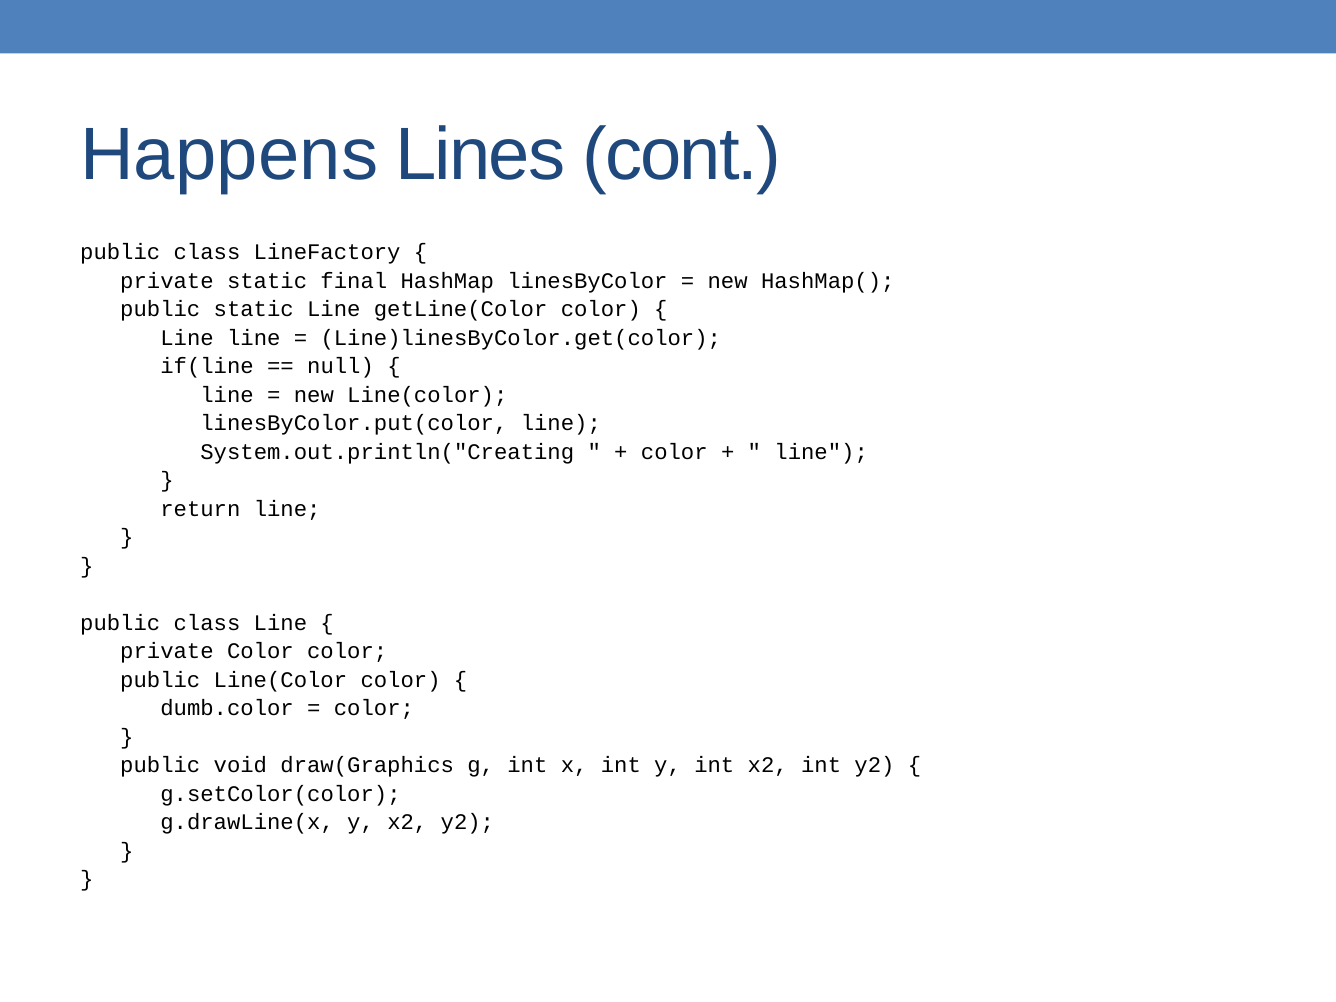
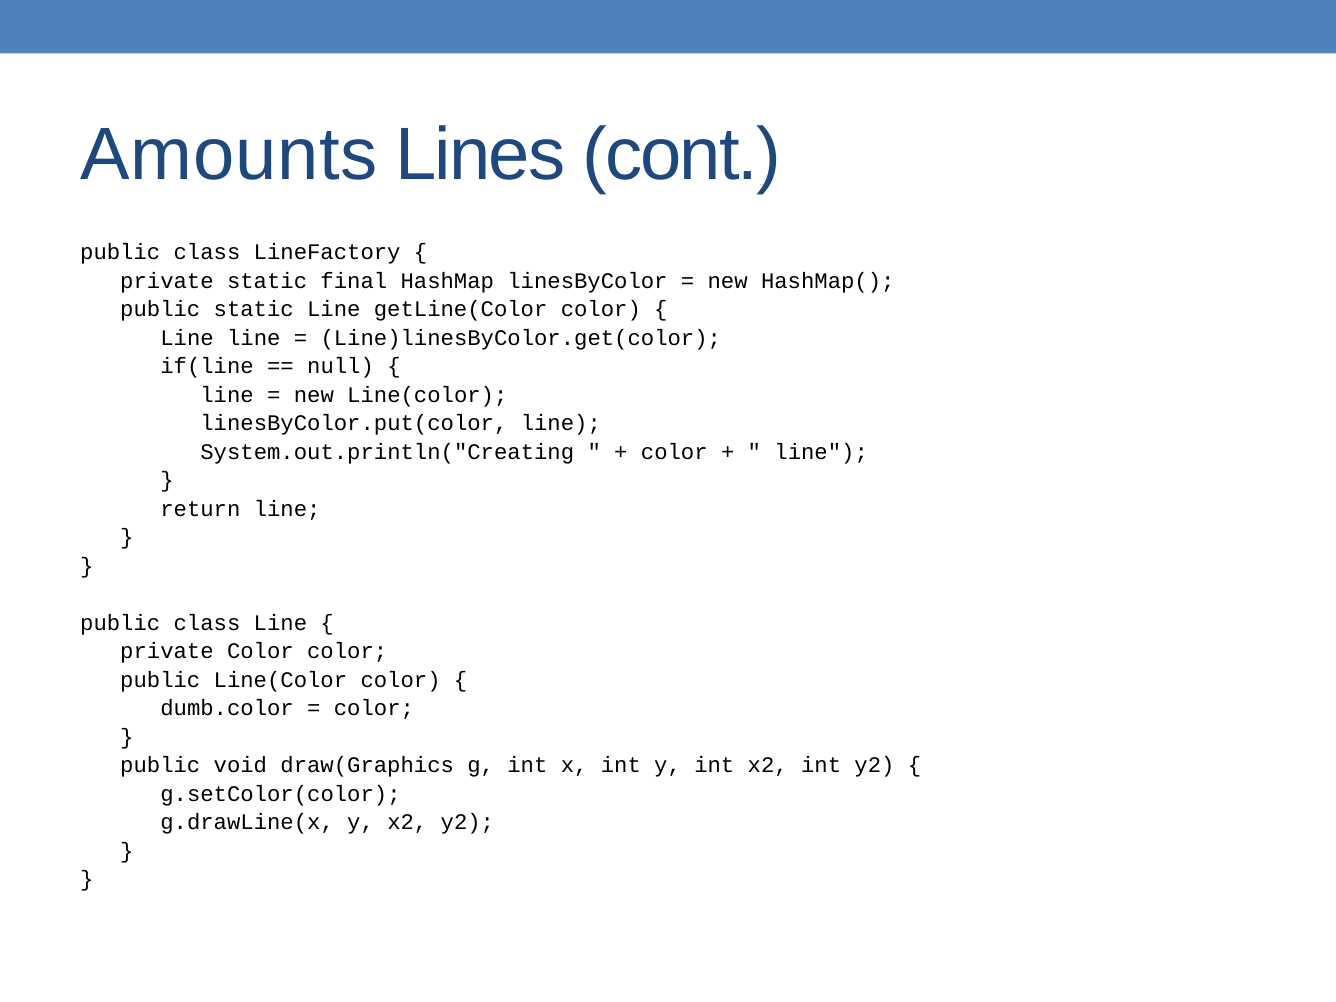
Happens: Happens -> Amounts (229, 156)
